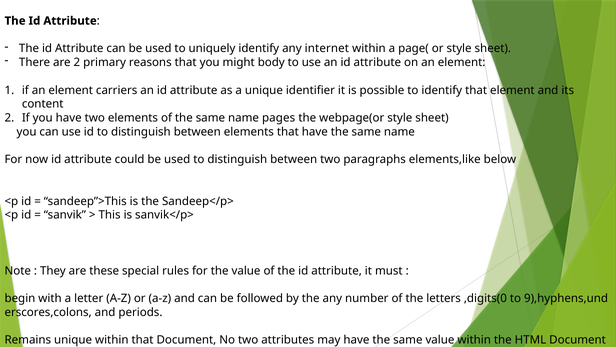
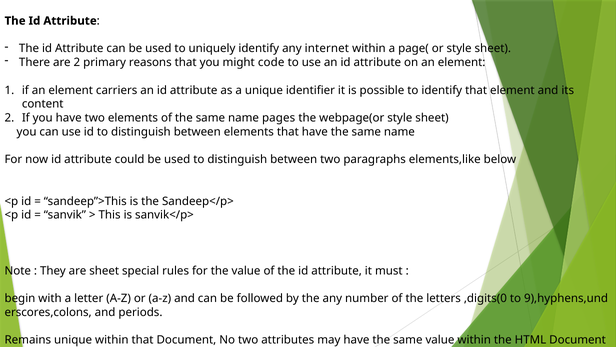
body: body -> code (271, 62)
are these: these -> sheet (104, 270)
